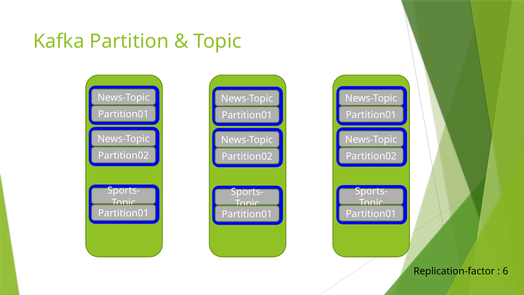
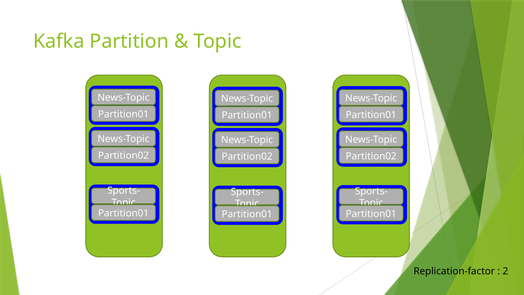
6: 6 -> 2 (505, 271)
